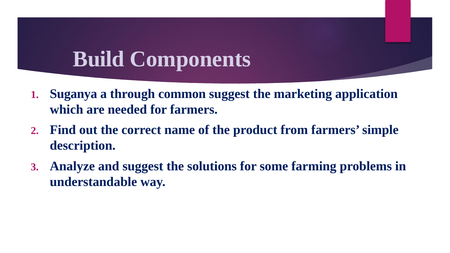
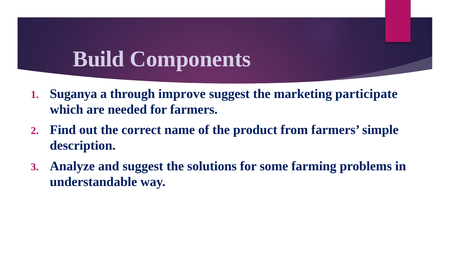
common: common -> improve (182, 94)
application: application -> participate (366, 94)
